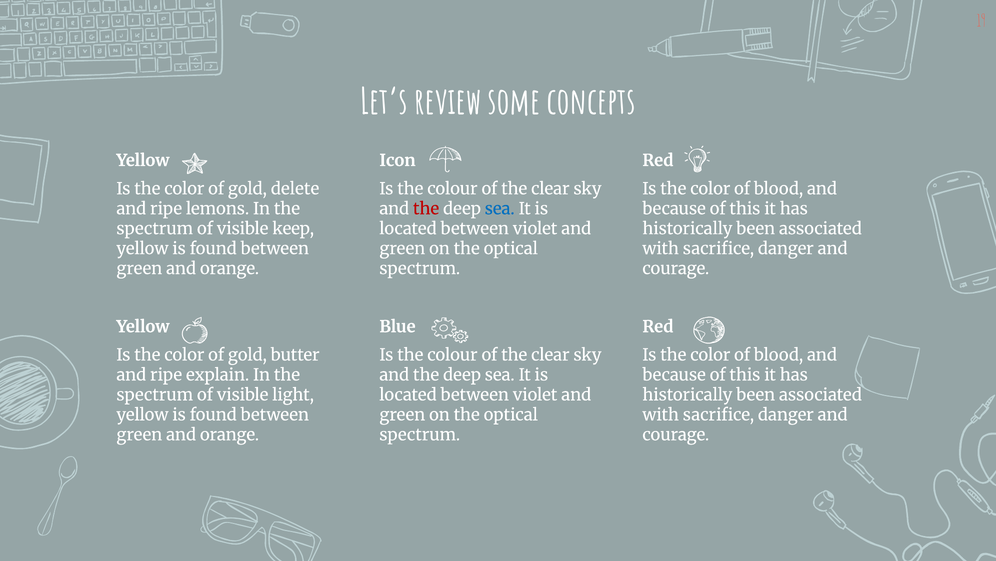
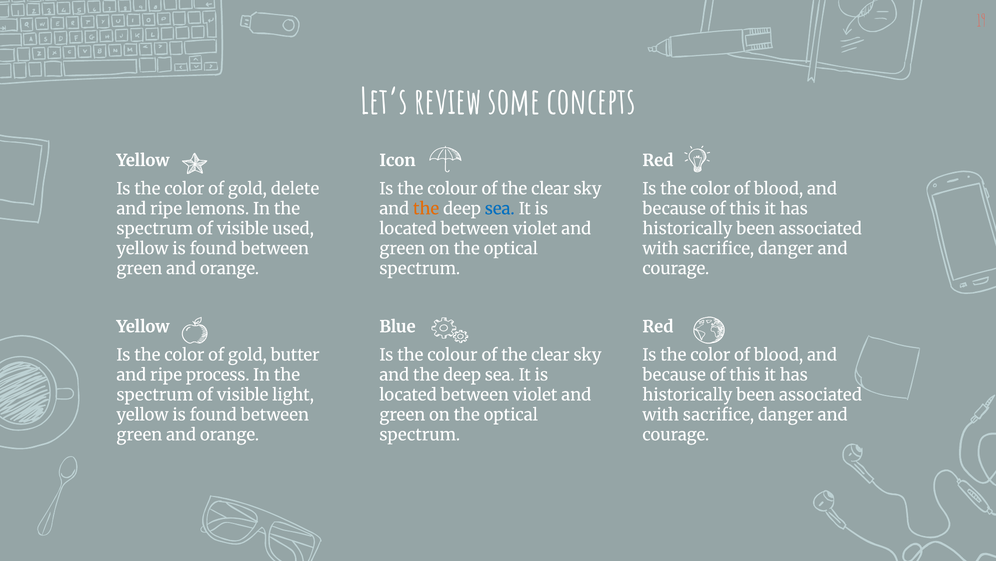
the colour: red -> orange (426, 209)
keep: keep -> used (293, 228)
explain: explain -> process (218, 375)
